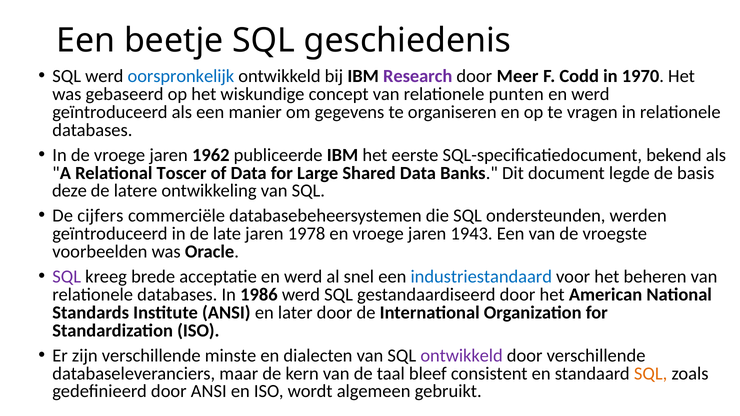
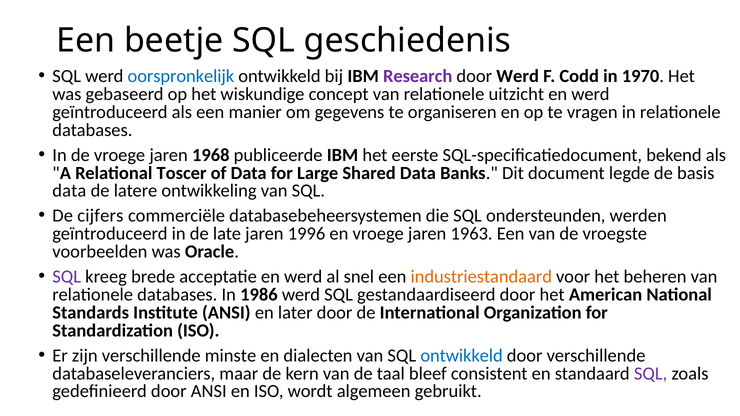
door Meer: Meer -> Werd (518, 76)
punten: punten -> uitzicht (516, 94)
1962: 1962 -> 1968 (211, 155)
deze: deze -> data (69, 191)
1978: 1978 -> 1996 (307, 234)
1943: 1943 -> 1963 (472, 234)
industriestandaard colour: blue -> orange (481, 277)
ontwikkeld colour: purple -> blue (462, 356)
SQL colour: orange -> purple (651, 374)
